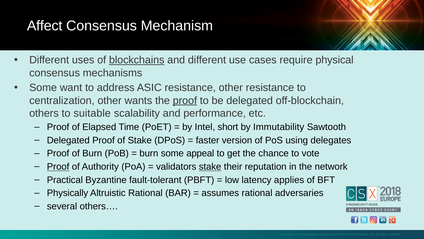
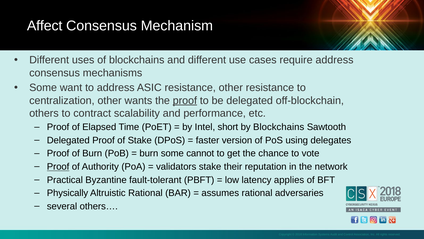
blockchains underline: present -> none (137, 60)
require physical: physical -> address (334, 60)
suitable: suitable -> contract (92, 113)
by Immutability: Immutability -> Blockchains (279, 127)
appeal: appeal -> cannot (200, 153)
stake underline: present -> none (210, 166)
